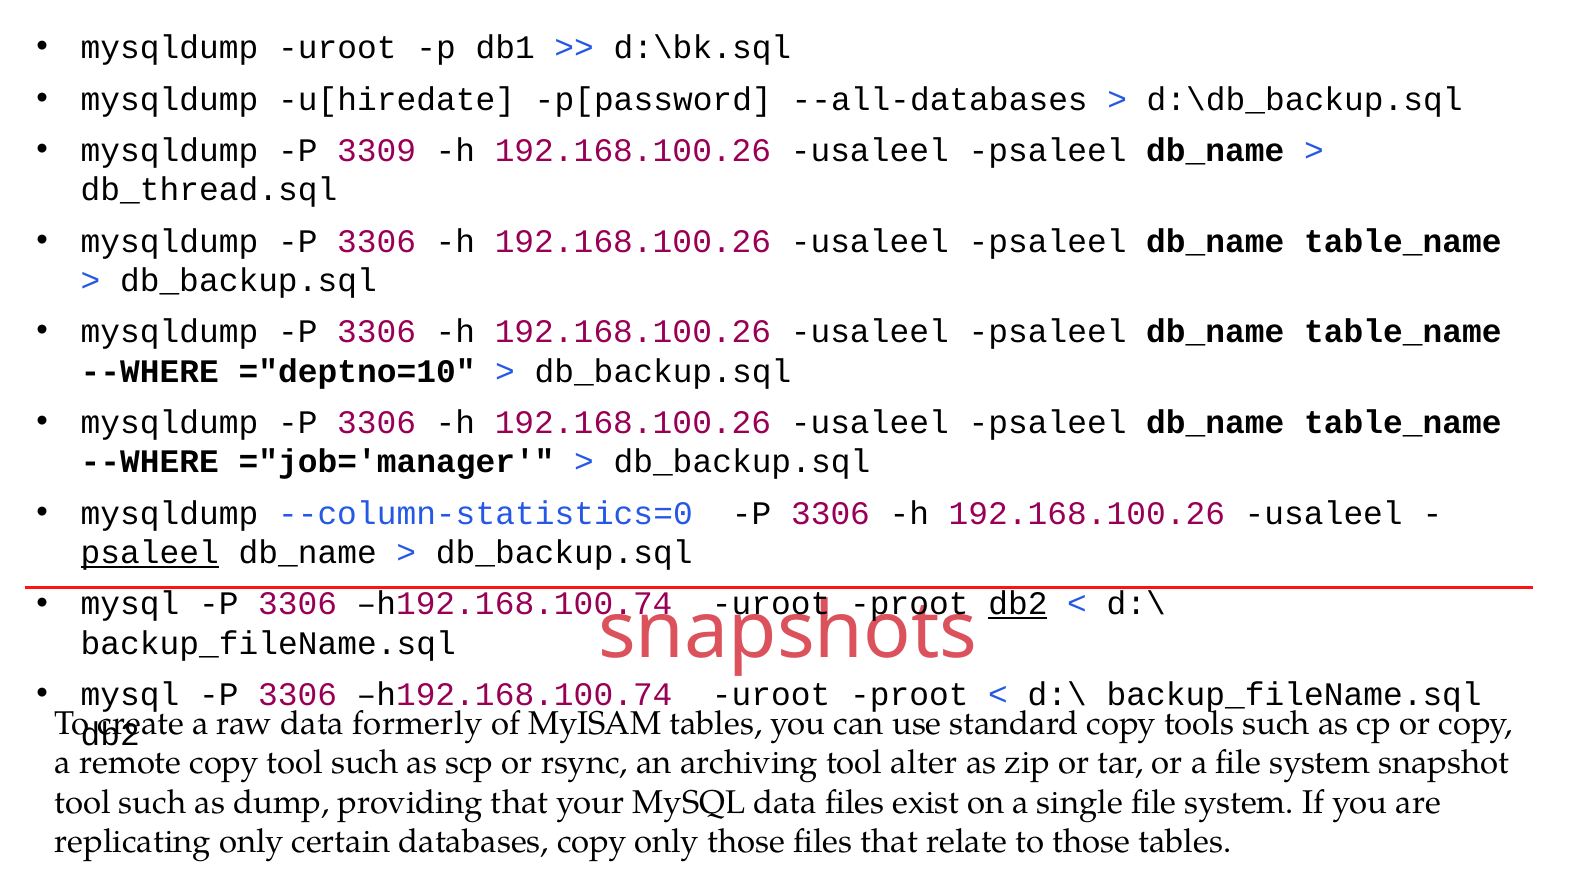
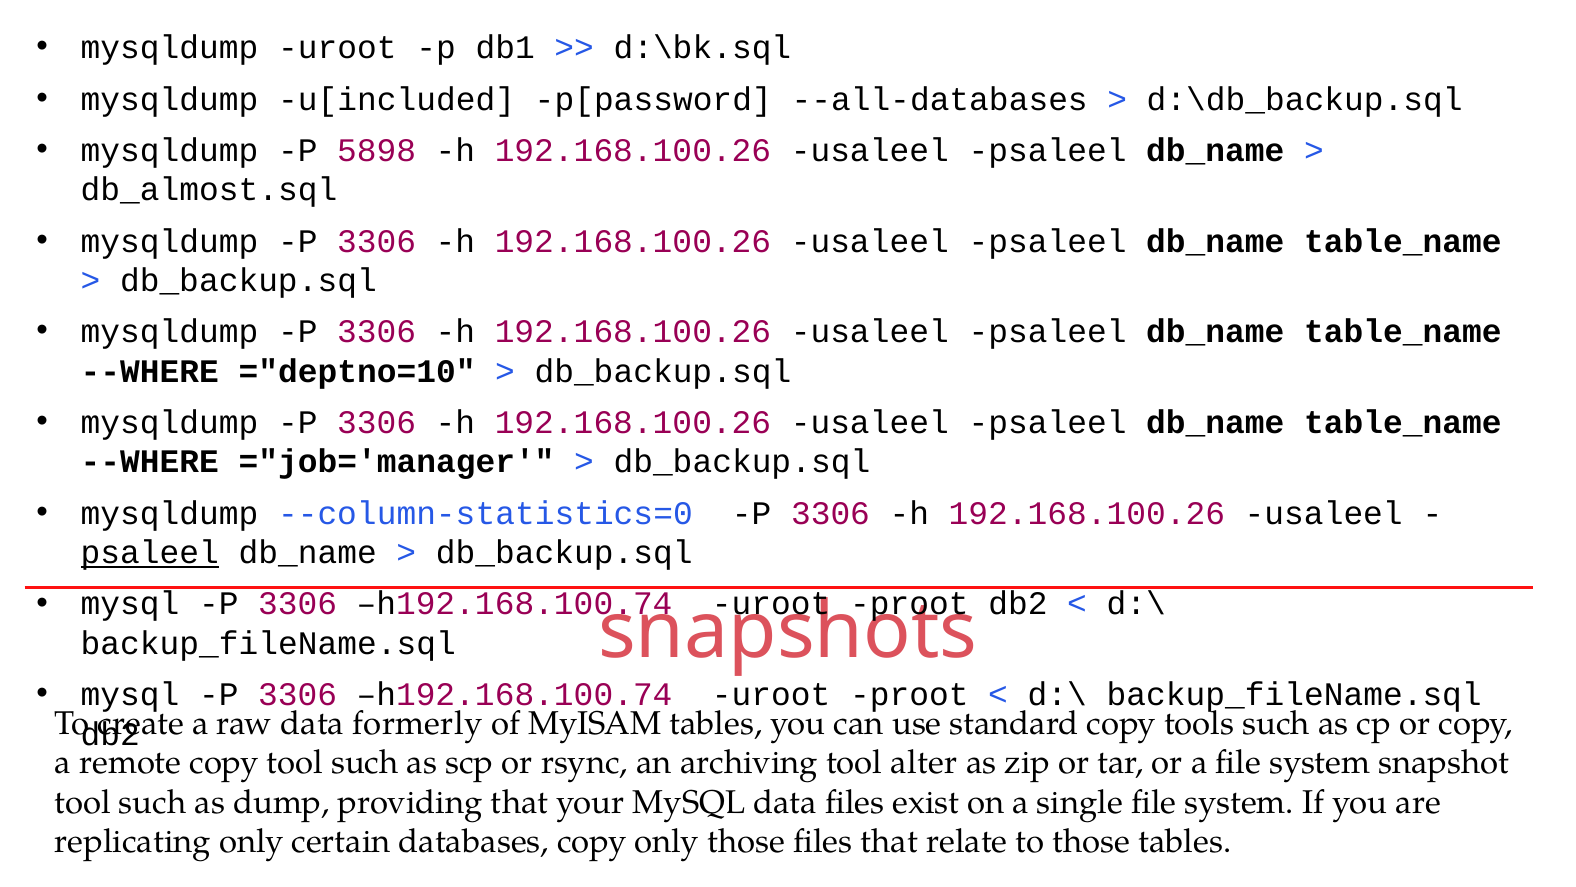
u[hiredate: u[hiredate -> u[included (397, 99)
3309: 3309 -> 5898 (377, 150)
db_thread.sql: db_thread.sql -> db_almost.sql (209, 190)
db2 underline: present -> none (1018, 604)
